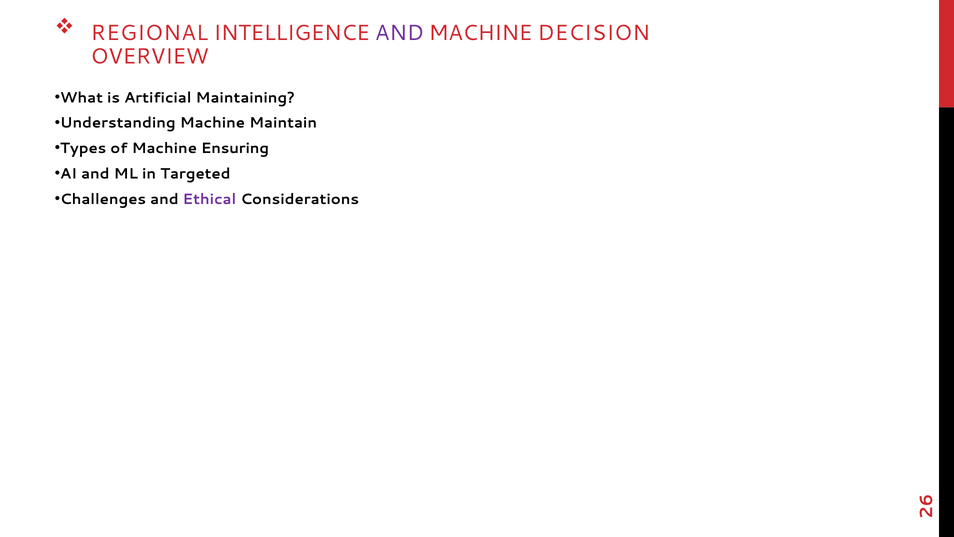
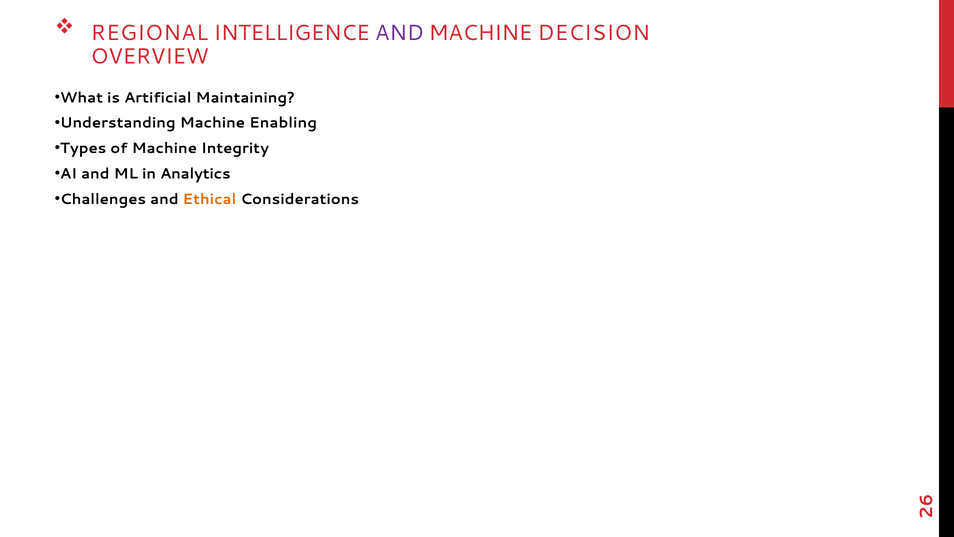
Maintain: Maintain -> Enabling (283, 123)
Ensuring: Ensuring -> Integrity (235, 148)
Targeted: Targeted -> Analytics (195, 174)
Ethical colour: purple -> orange (209, 199)
